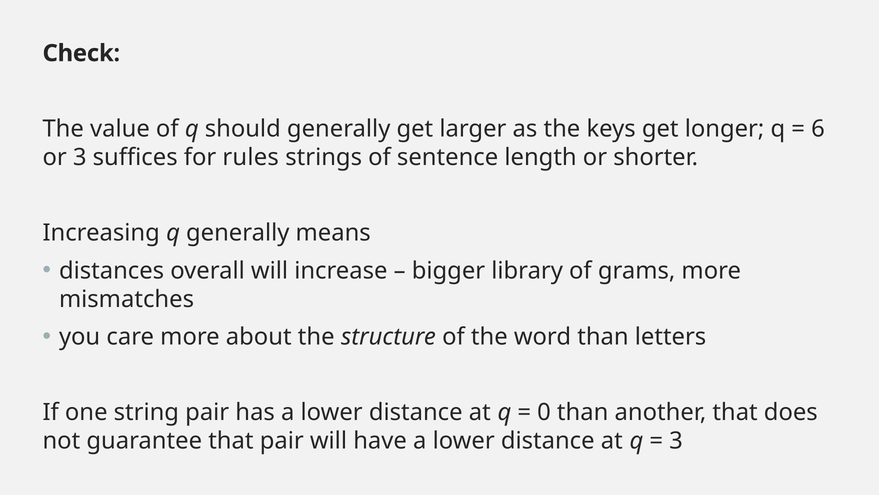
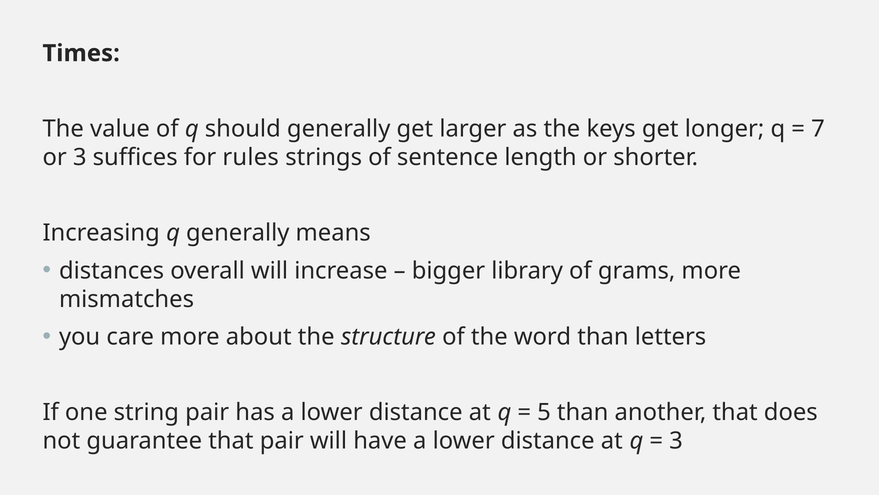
Check: Check -> Times (81, 53)
6: 6 -> 7 (818, 129)
0: 0 -> 5 (544, 412)
